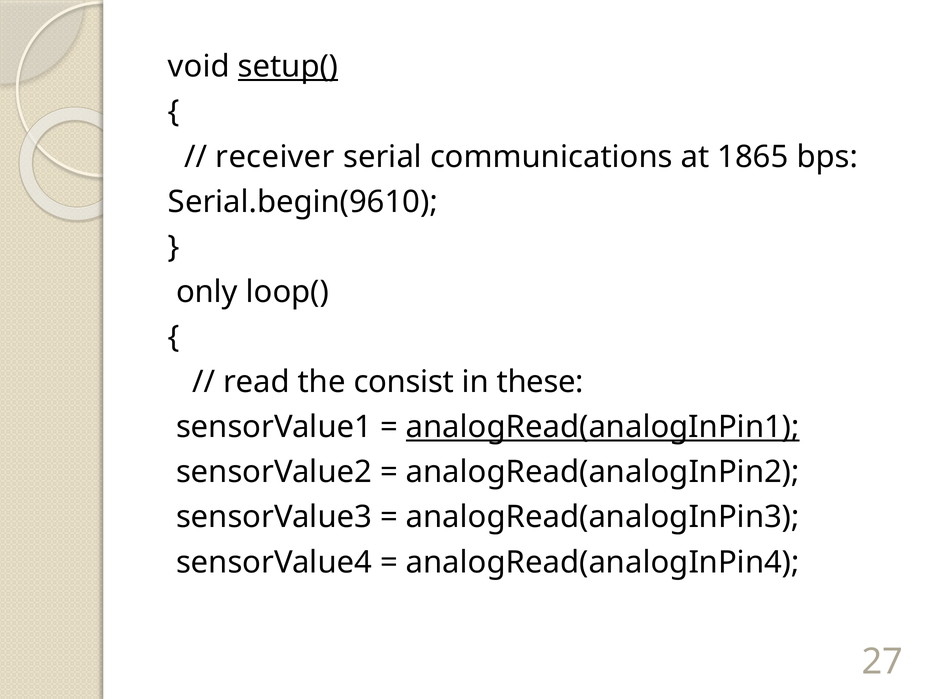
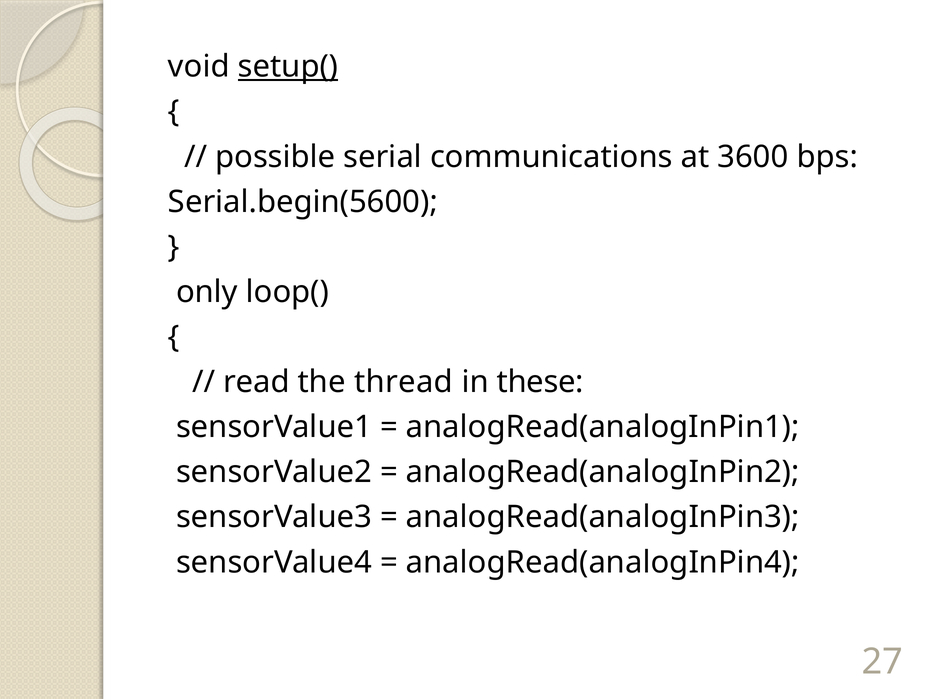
receiver: receiver -> possible (275, 157)
1865: 1865 -> 3600 (753, 157)
Serial.begin(9610: Serial.begin(9610 -> Serial.begin(5600 (303, 202)
consist: consist -> thread (404, 382)
analogRead(analogInPin1 underline: present -> none (603, 427)
